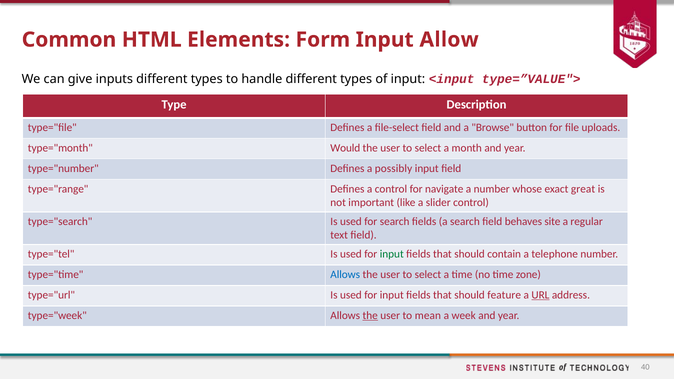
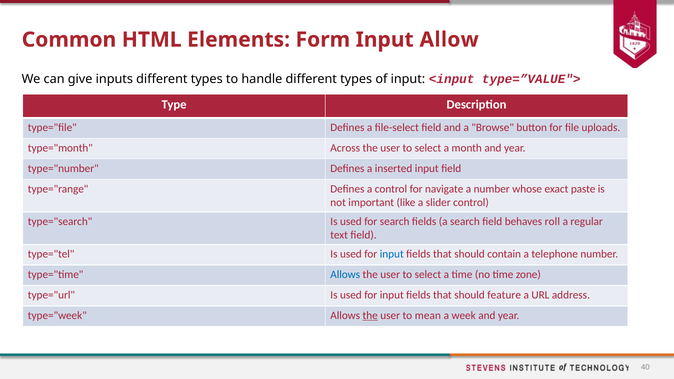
Would: Would -> Across (345, 148)
possibly: possibly -> inserted (394, 169)
great: great -> paste (583, 189)
site: site -> roll (552, 222)
input colour: green -> blue (392, 254)
URL underline: present -> none (540, 295)
